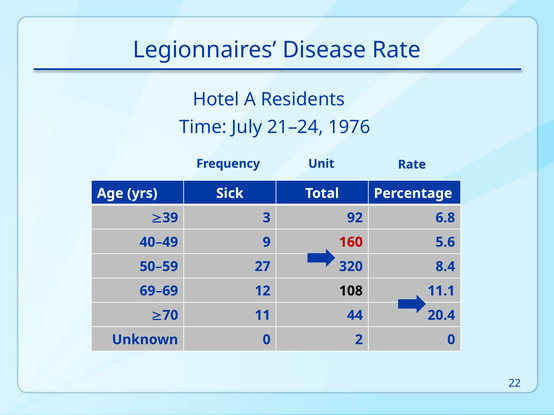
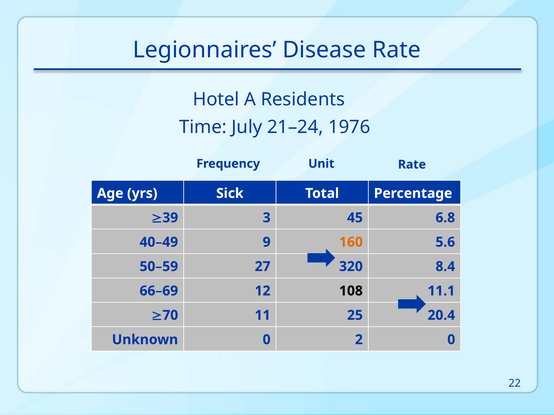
92: 92 -> 45 (355, 218)
160 colour: red -> orange (351, 242)
69–69: 69–69 -> 66–69 (159, 291)
44: 44 -> 25 (355, 316)
